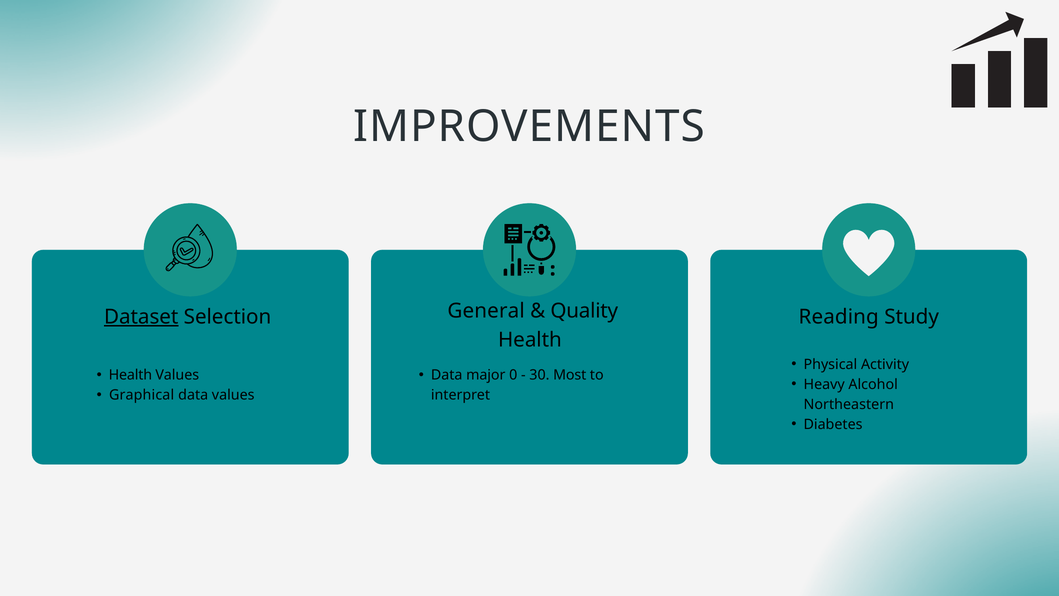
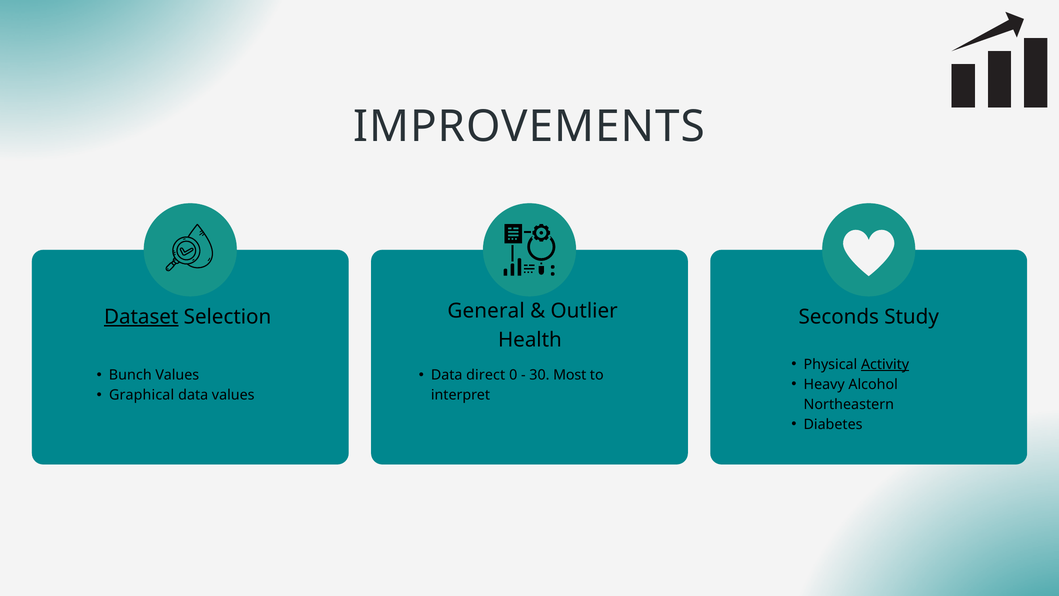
Quality: Quality -> Outlier (584, 311)
Reading: Reading -> Seconds (839, 317)
Activity underline: none -> present (885, 364)
major: major -> direct (486, 375)
Health: Health -> Bunch (130, 375)
